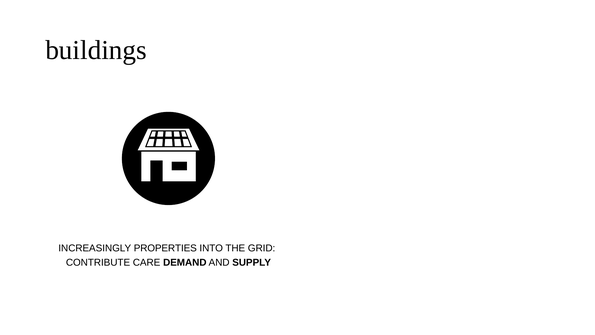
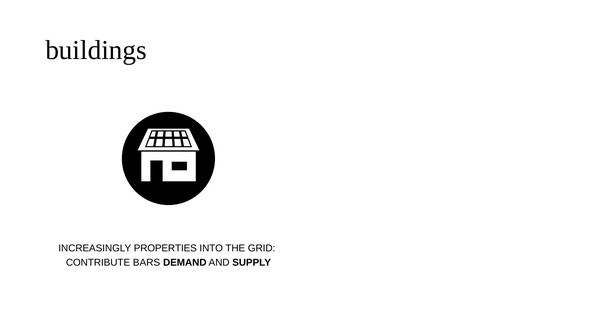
CARE: CARE -> BARS (147, 262)
